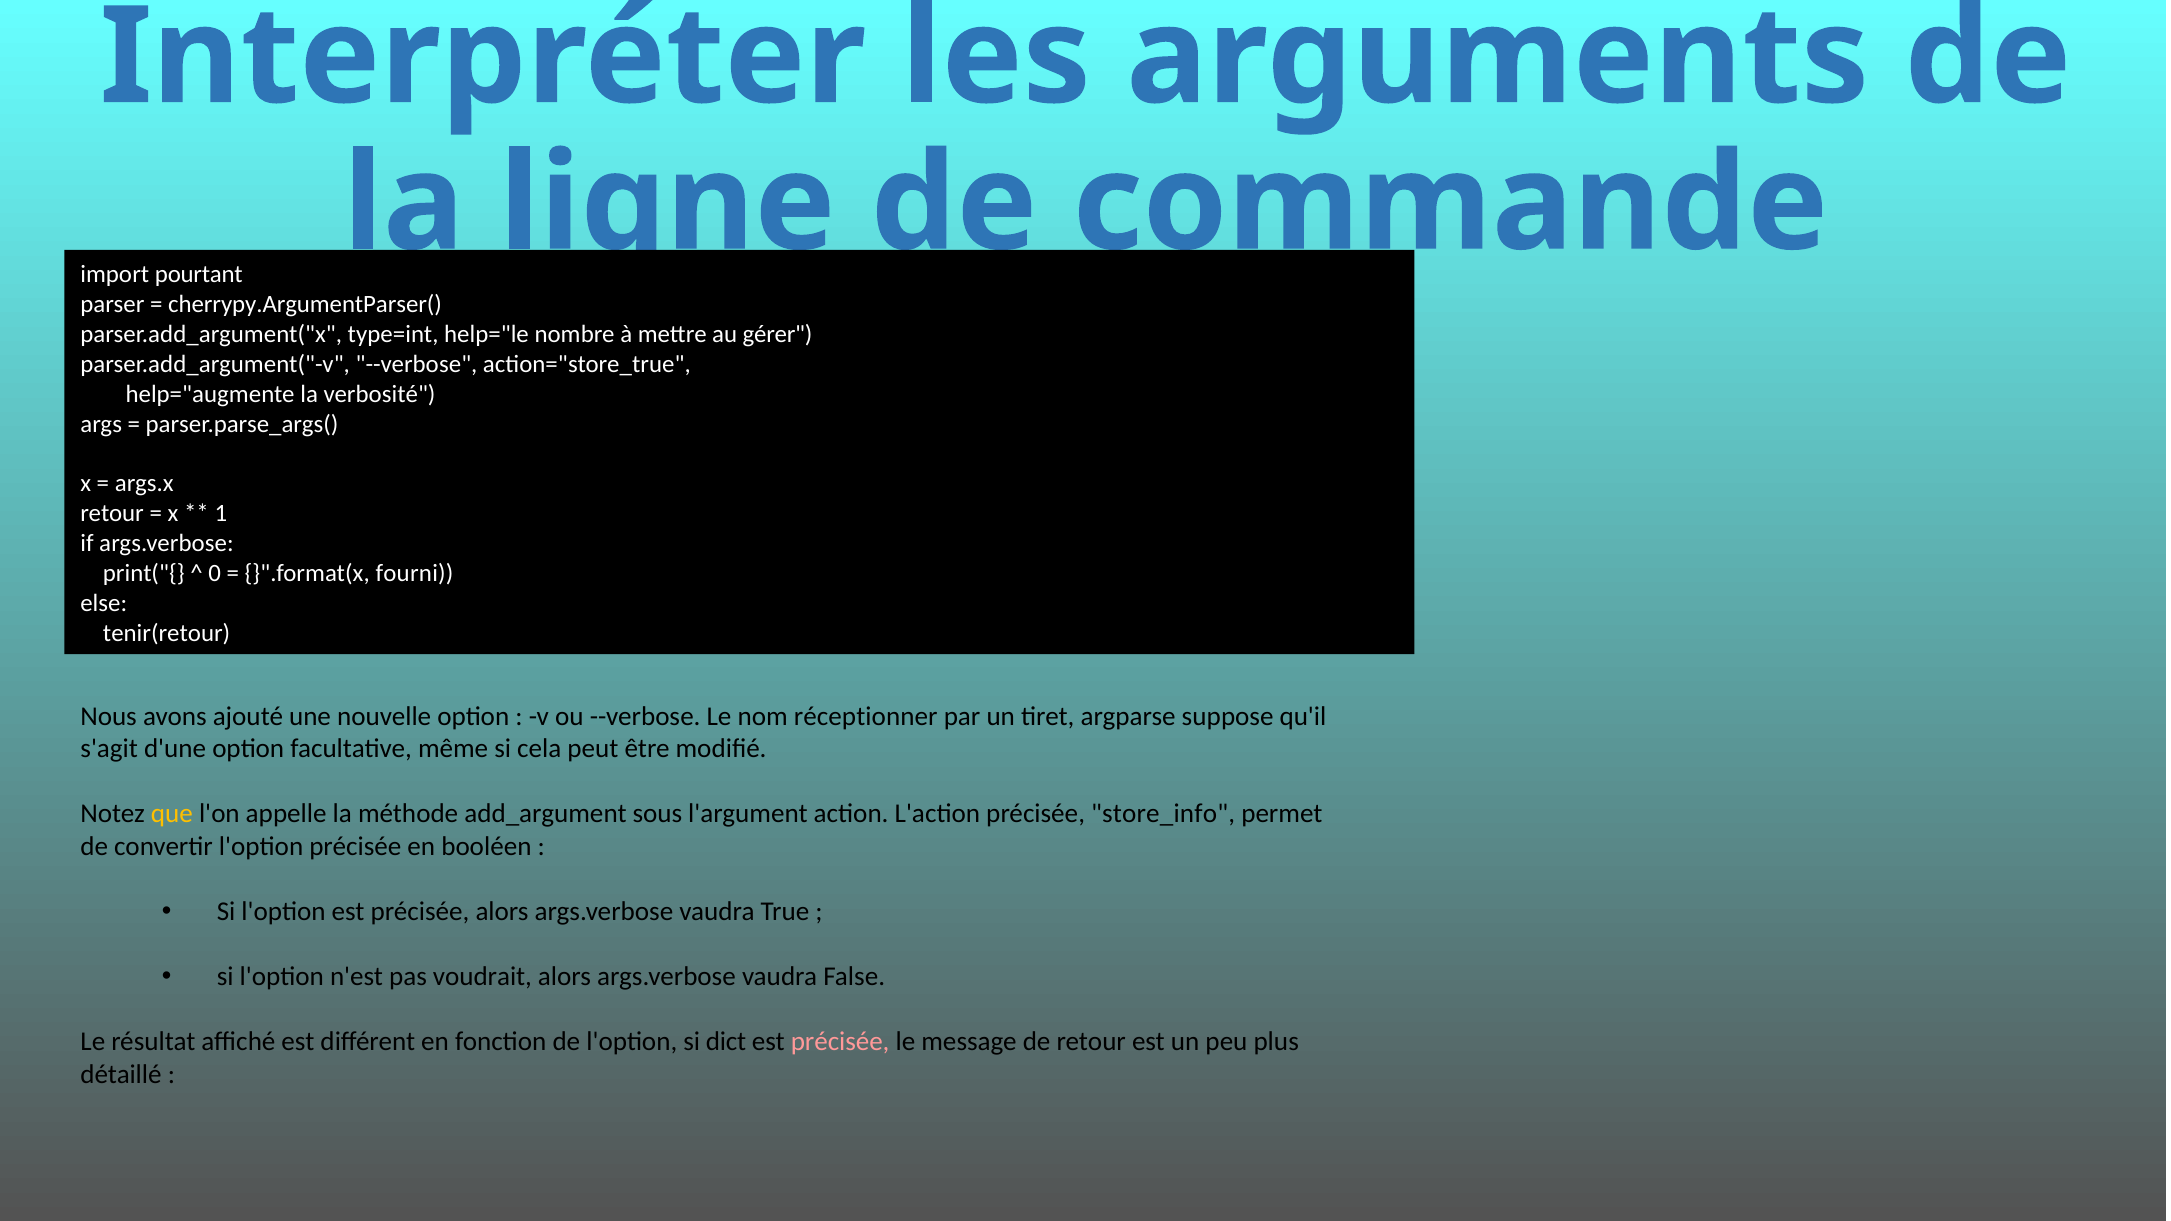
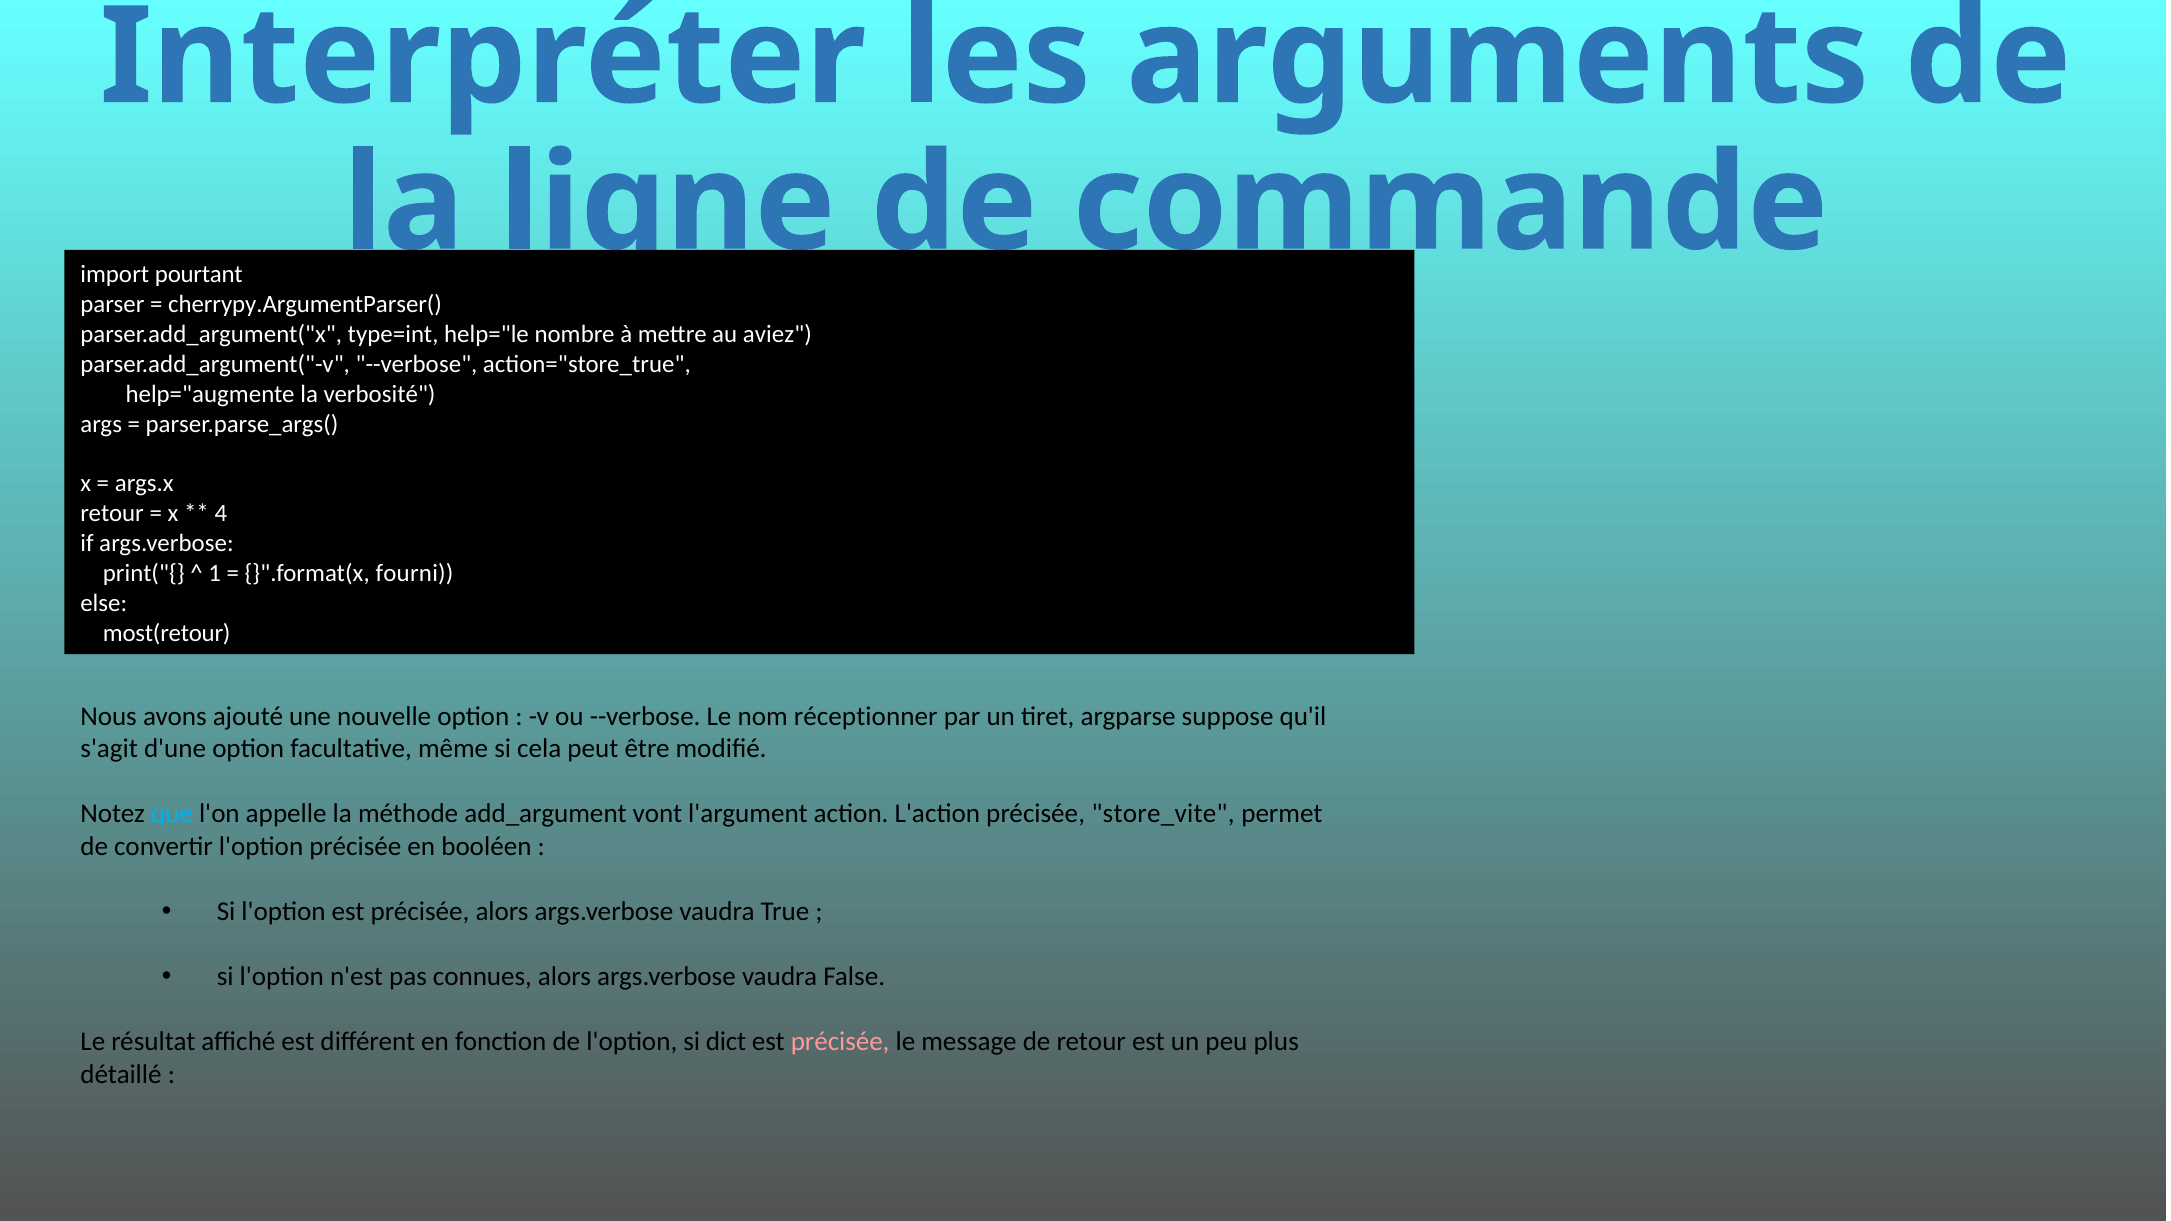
gérer: gérer -> aviez (777, 334)
1: 1 -> 4 (221, 514)
0: 0 -> 1 (215, 573)
tenir(retour: tenir(retour -> most(retour (167, 633)
que colour: yellow -> light blue (172, 814)
sous: sous -> vont (657, 814)
store_info: store_info -> store_vite (1163, 814)
voudrait: voudrait -> connues (482, 977)
